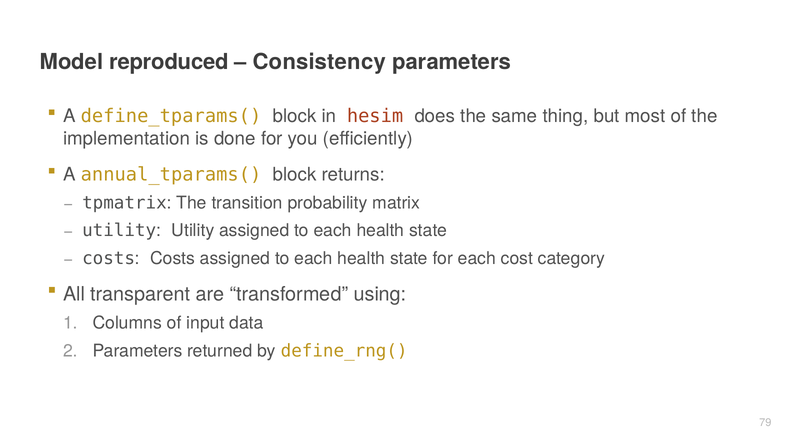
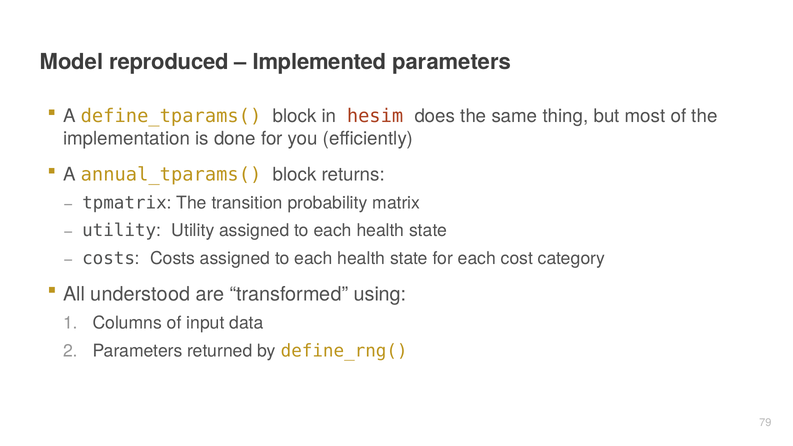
Consistency: Consistency -> Implemented (320, 62)
transparent: transparent -> understood (140, 294)
